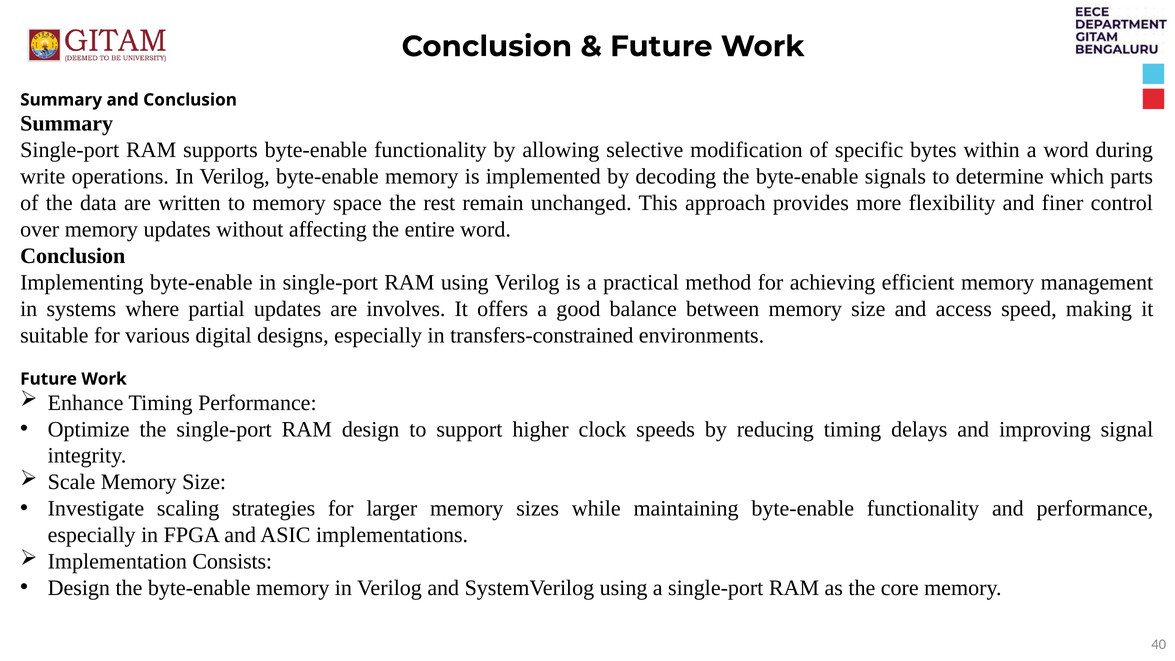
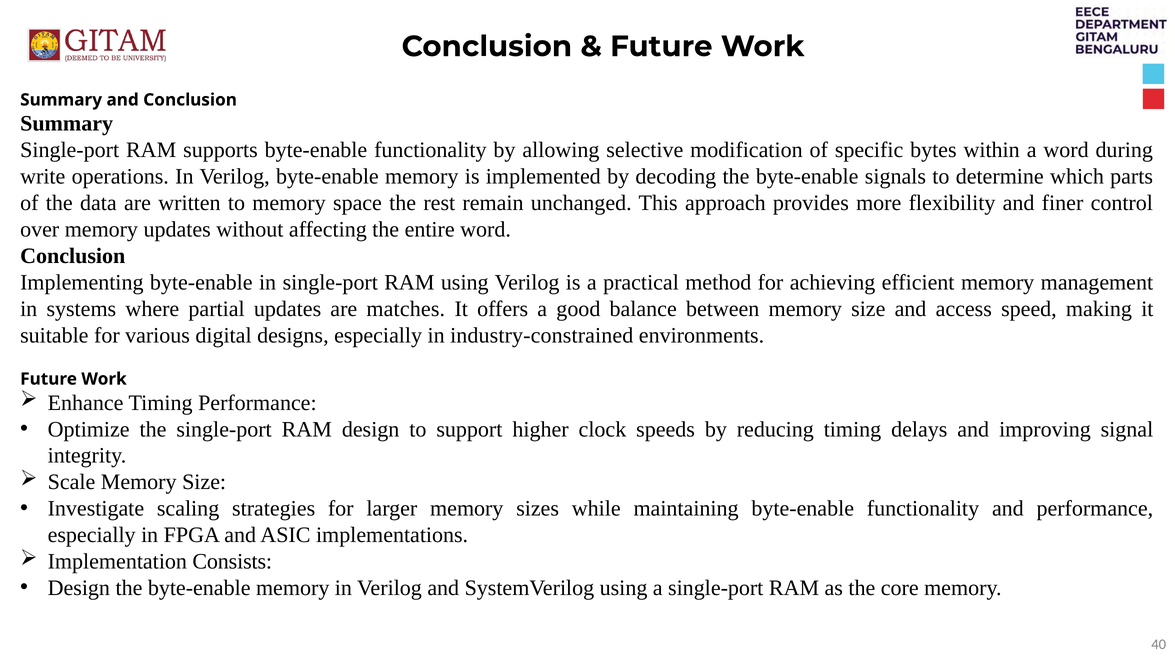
involves: involves -> matches (406, 309)
transfers-constrained: transfers-constrained -> industry-constrained (542, 335)
